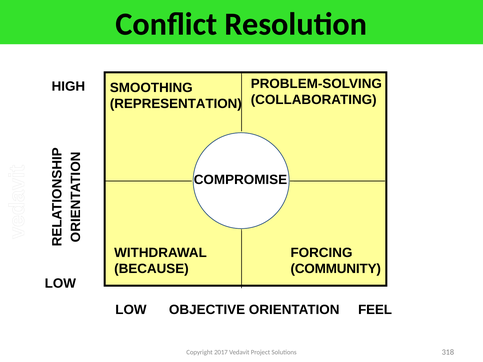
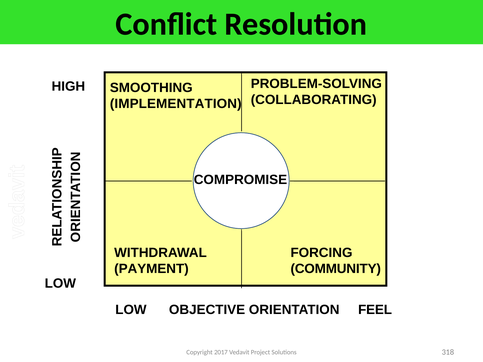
REPRESENTATION: REPRESENTATION -> IMPLEMENTATION (176, 104)
BECAUSE: BECAUSE -> PAYMENT (151, 269)
